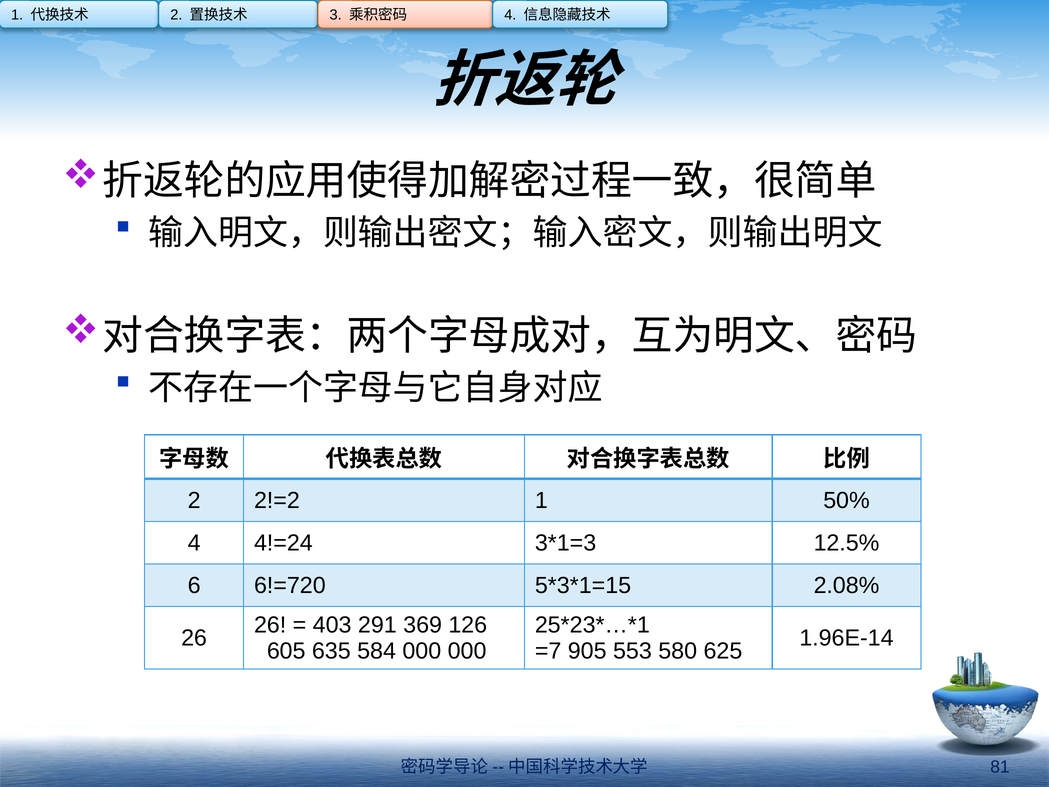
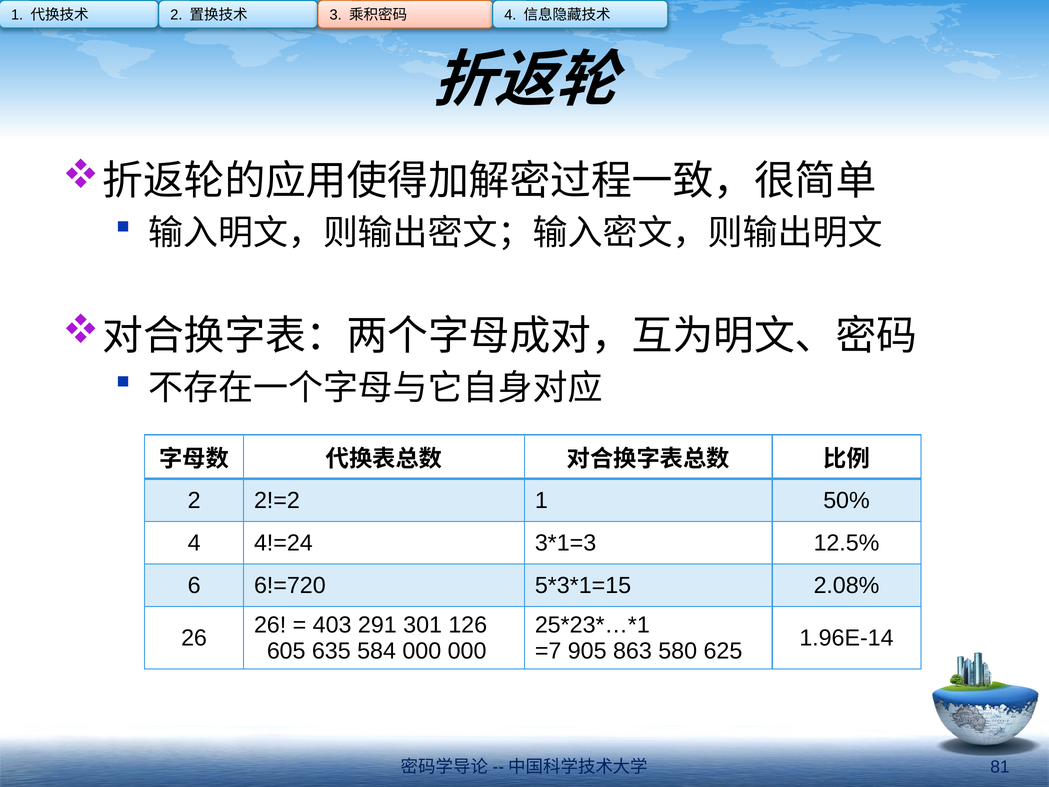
369: 369 -> 301 (423, 625)
553: 553 -> 863 (632, 651)
